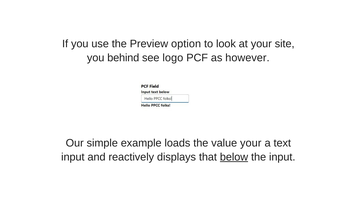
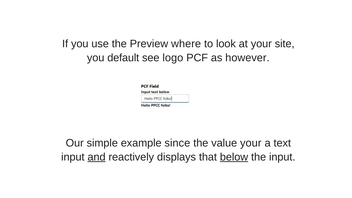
option: option -> where (186, 44)
behind: behind -> default (123, 58)
loads: loads -> since (177, 143)
and underline: none -> present (97, 157)
